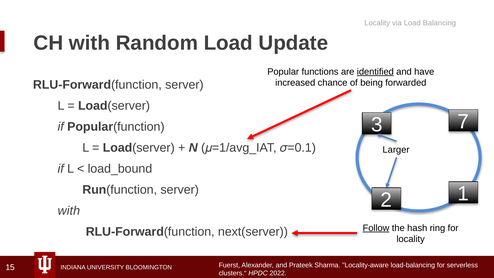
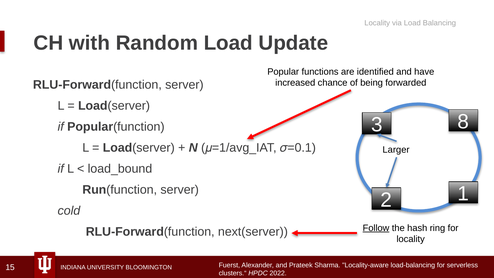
identified underline: present -> none (375, 72)
7: 7 -> 8 (463, 122)
with: with -> cold (69, 211)
